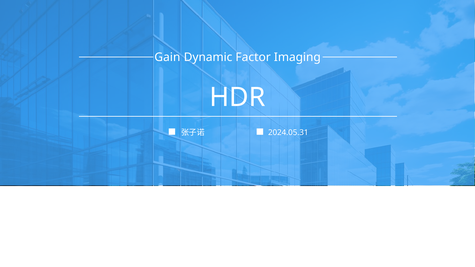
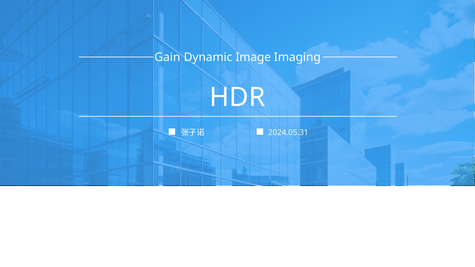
Factor: Factor -> Image (253, 57)
